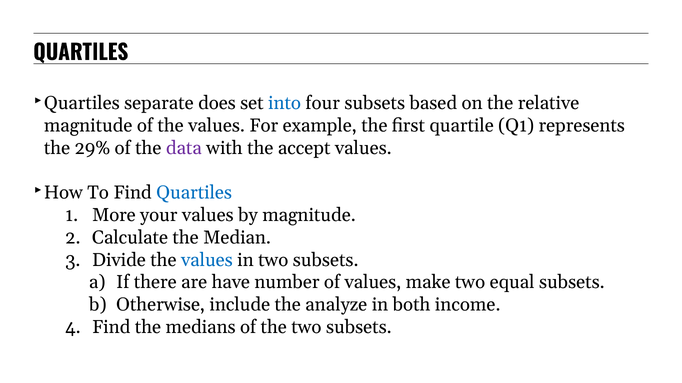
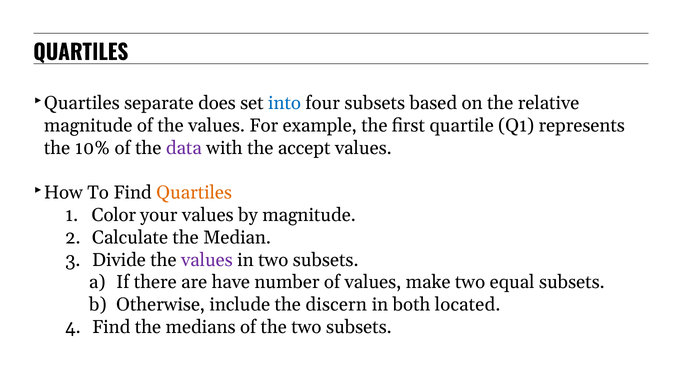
29%: 29% -> 10% (92, 148)
Quartiles colour: blue -> orange (194, 193)
More: More -> Color (114, 215)
values colour: blue -> purple (207, 260)
analyze: analyze -> discern (336, 305)
income: income -> located (468, 305)
